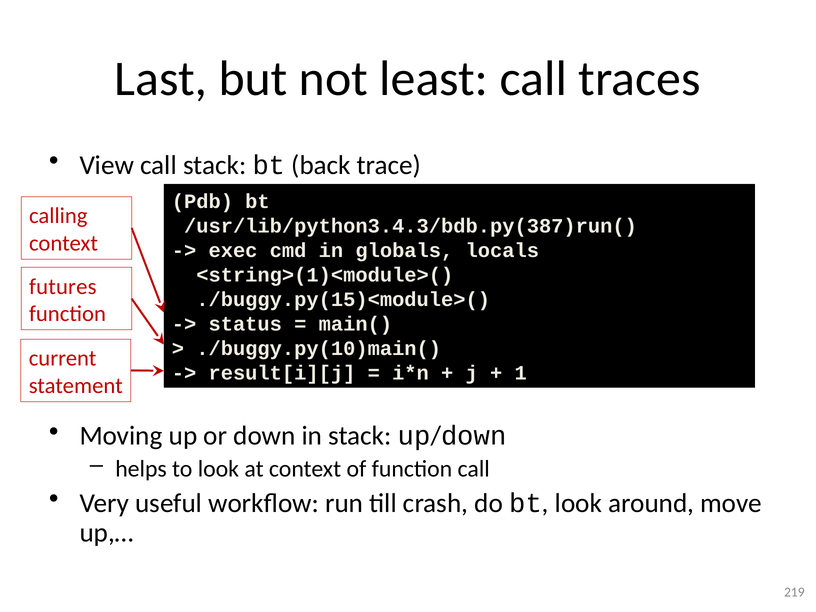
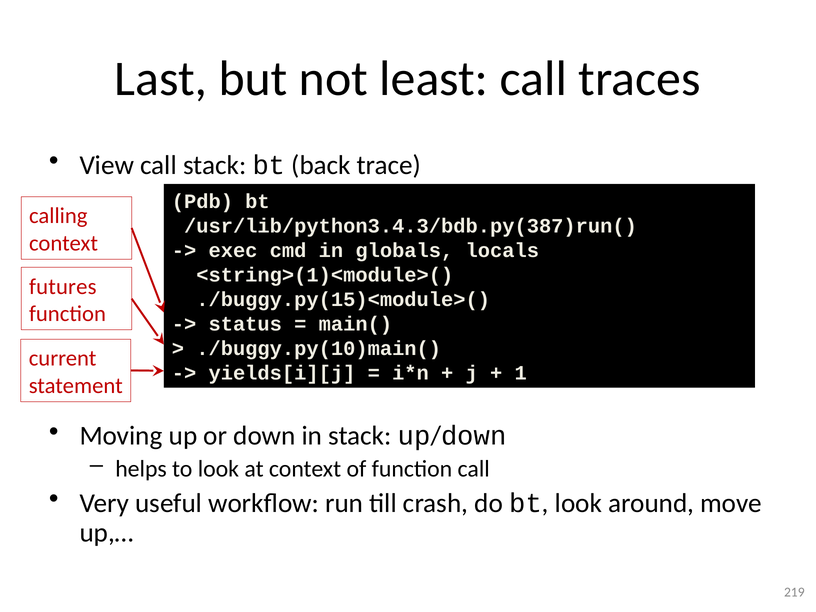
result[i][j: result[i][j -> yields[i][j (282, 373)
